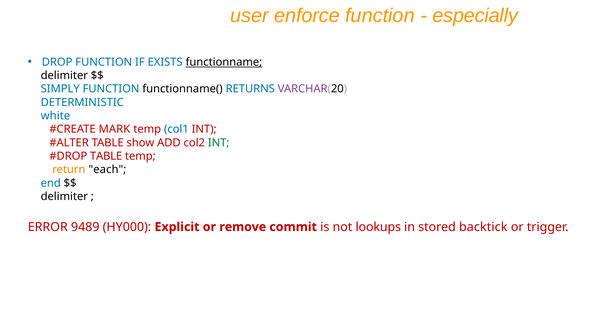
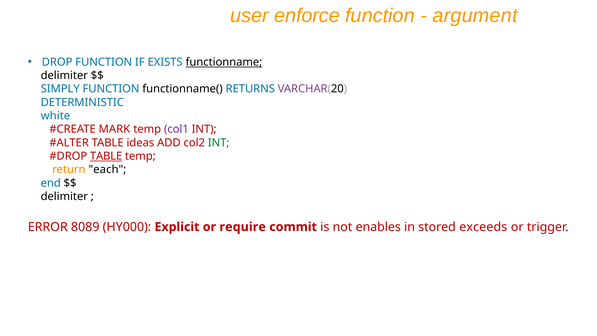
especially: especially -> argument (475, 16)
col1 colour: blue -> purple (176, 129)
show: show -> ideas (140, 143)
TABLE underline: none -> present (106, 156)
9489: 9489 -> 8089 (85, 227)
remove: remove -> require (243, 227)
lookups: lookups -> enables (378, 227)
backtick: backtick -> exceeds (483, 227)
